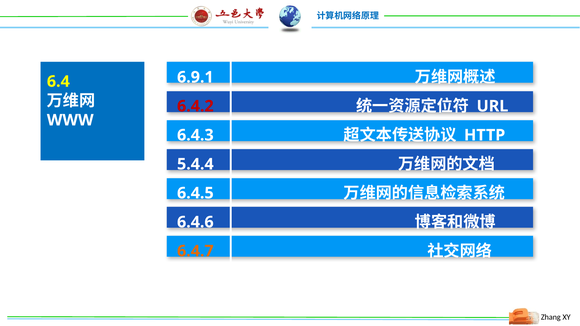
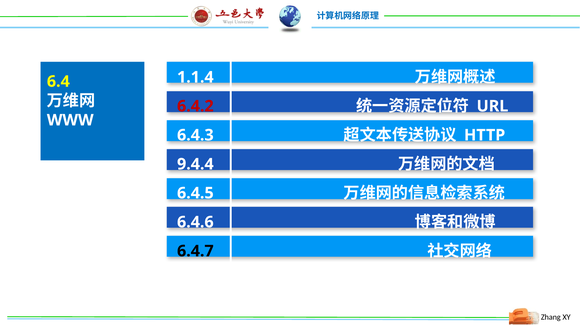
6.9.1: 6.9.1 -> 1.1.4 (195, 77)
5.4.4: 5.4.4 -> 9.4.4 (195, 164)
6.4.7 colour: orange -> black (195, 251)
